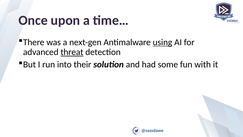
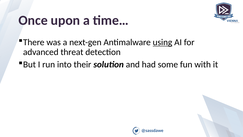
threat underline: present -> none (72, 52)
